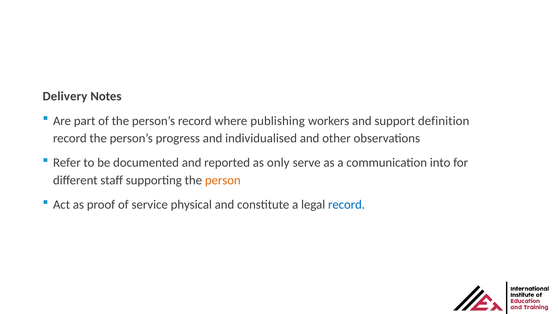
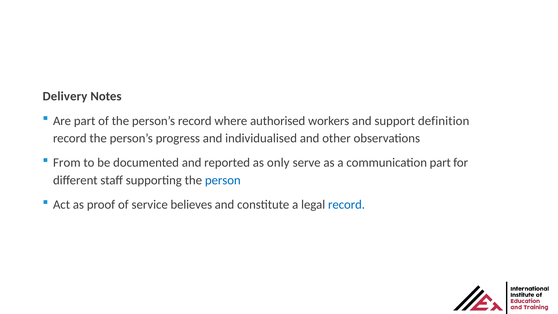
publishing: publishing -> authorised (278, 121)
Refer: Refer -> From (67, 163)
communication into: into -> part (440, 163)
person colour: orange -> blue (223, 180)
physical: physical -> believes (191, 205)
